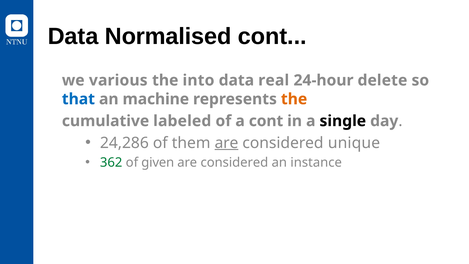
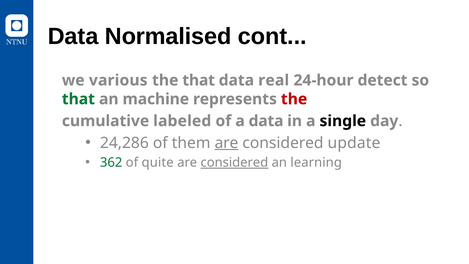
the into: into -> that (199, 80)
delete: delete -> detect (383, 80)
that colour: blue -> green (78, 99)
the colour: orange -> red (294, 99)
a cont: cont -> data (266, 121)
unique: unique -> update (354, 143)
given: given -> quite (158, 162)
considered underline: none -> present (234, 162)
instance: instance -> learning (316, 162)
